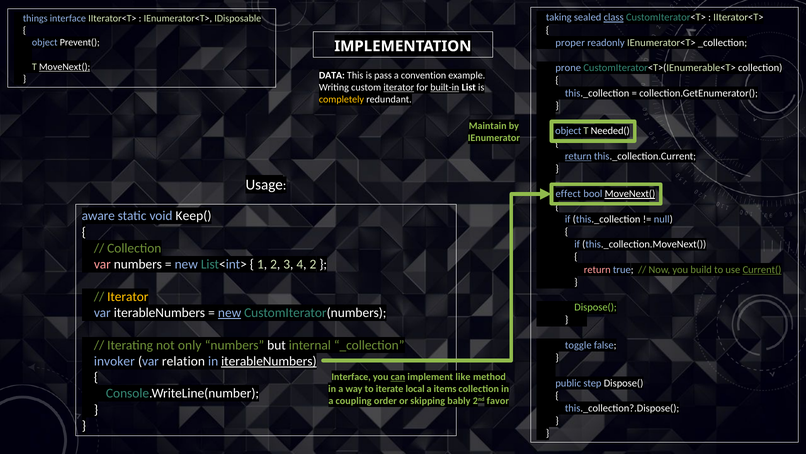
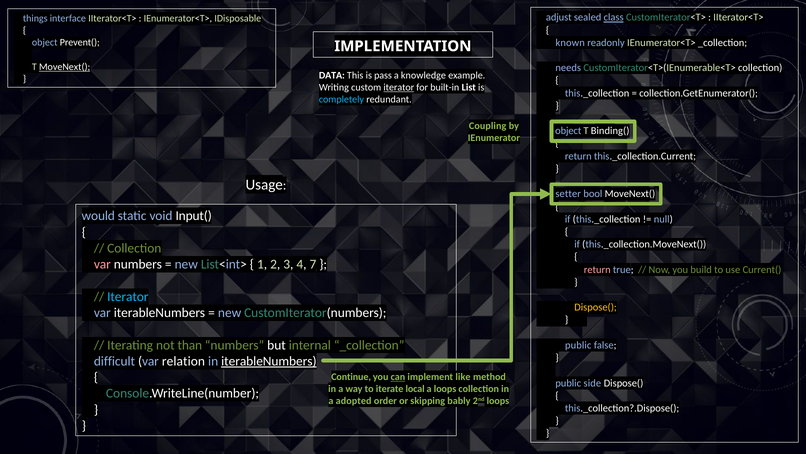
taking: taking -> adjust (559, 17)
proper: proper -> known (570, 43)
prone: prone -> needs (568, 68)
convention: convention -> knowledge (423, 75)
built-in underline: present -> none (445, 87)
completely colour: yellow -> light blue (341, 99)
Maintain: Maintain -> Coupling (488, 126)
Needed(: Needed( -> Binding( (610, 131)
return underline: present -> none (578, 156)
effect: effect -> setter (568, 194)
MoveNext( underline: present -> none (630, 194)
aware: aware -> would (98, 216)
Keep(: Keep( -> Input( (194, 216)
4 2: 2 -> 7 (313, 264)
Current( underline: present -> none (762, 269)
Iterator colour: yellow -> light blue (128, 296)
Dispose( colour: light green -> yellow (596, 307)
new underline: present -> none (230, 312)
only: only -> than (190, 345)
toggle: toggle -> public (578, 345)
invoker: invoker -> difficult (114, 361)
Interface: Interface -> Continue (351, 376)
step: step -> side (592, 383)
a items: items -> loops (445, 388)
coupling: coupling -> adopted (354, 400)
2nd favor: favor -> loops (498, 400)
